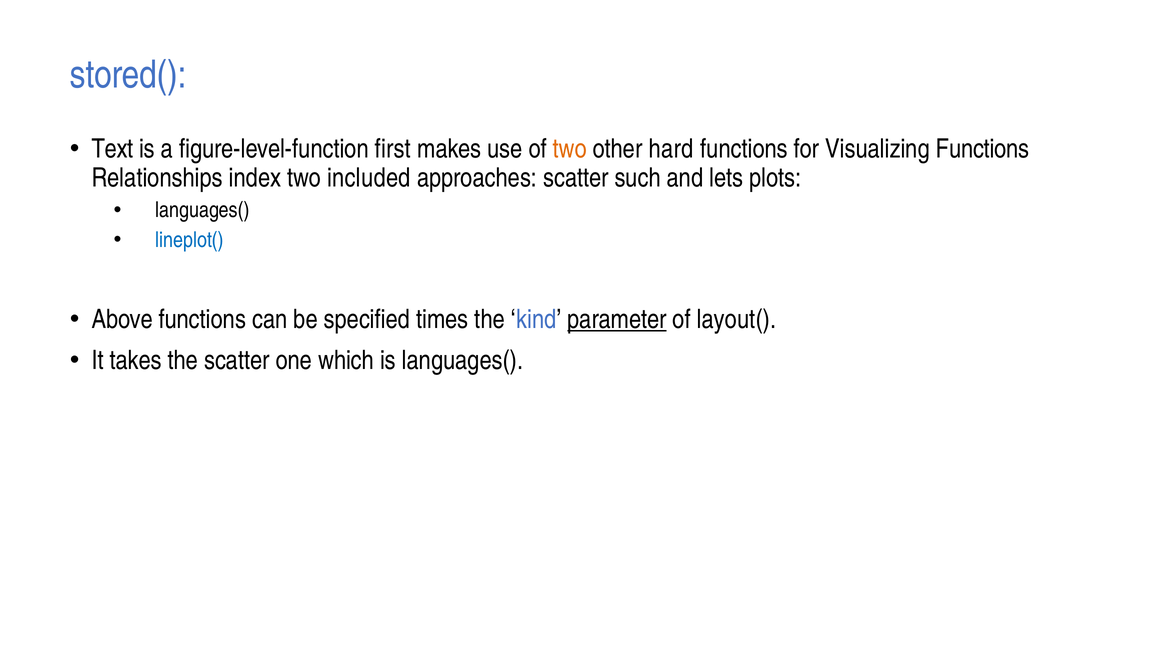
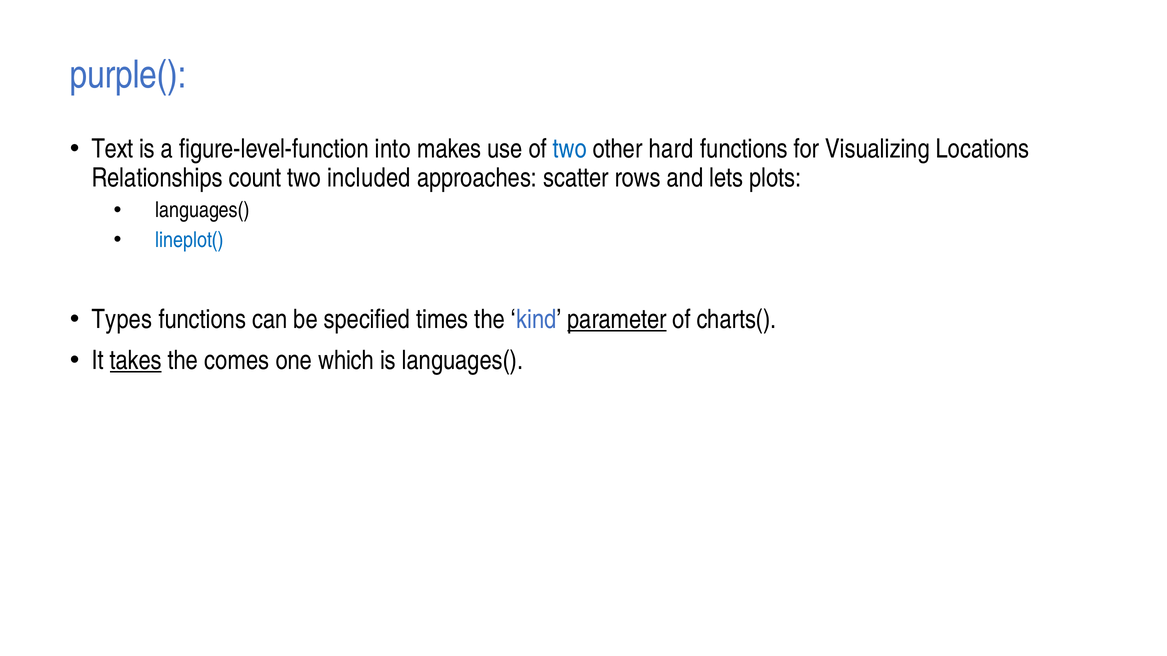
stored(: stored( -> purple( (128, 75)
first: first -> into (393, 149)
two colour: orange -> blue (570, 149)
Visualizing Functions: Functions -> Locations (983, 149)
index: index -> count (255, 178)
such: such -> rows (638, 178)
Above: Above -> Types (122, 319)
layout(: layout( -> charts( (737, 319)
takes underline: none -> present (136, 360)
the scatter: scatter -> comes (237, 360)
